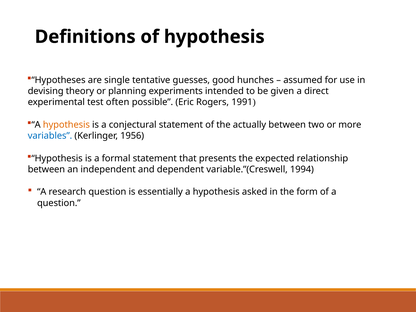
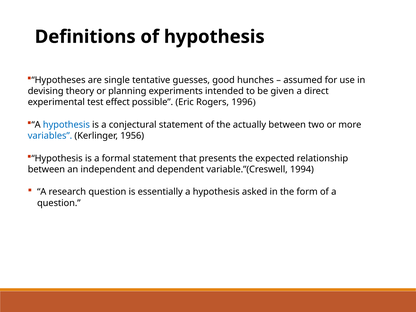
often: often -> effect (118, 102)
1991: 1991 -> 1996 (242, 102)
hypothesis colour: orange -> blue (66, 125)
